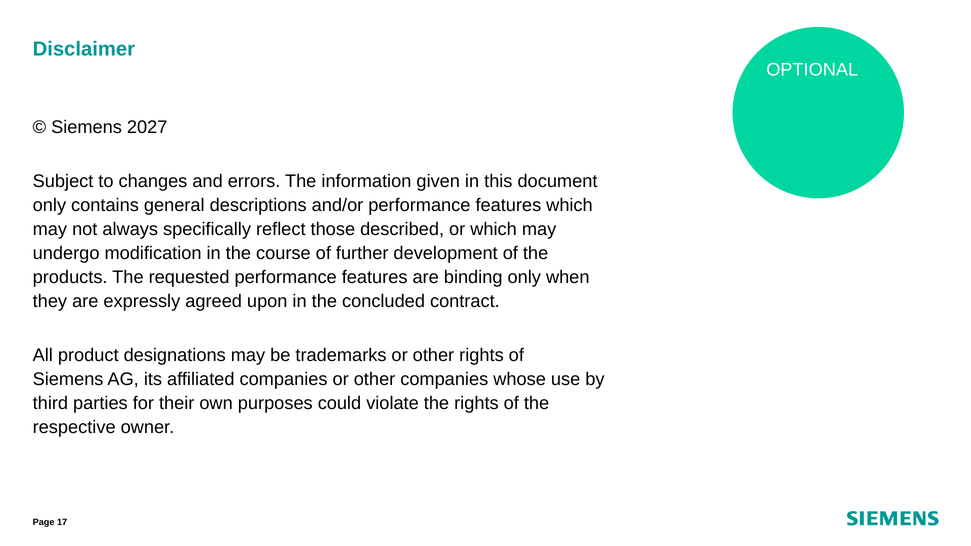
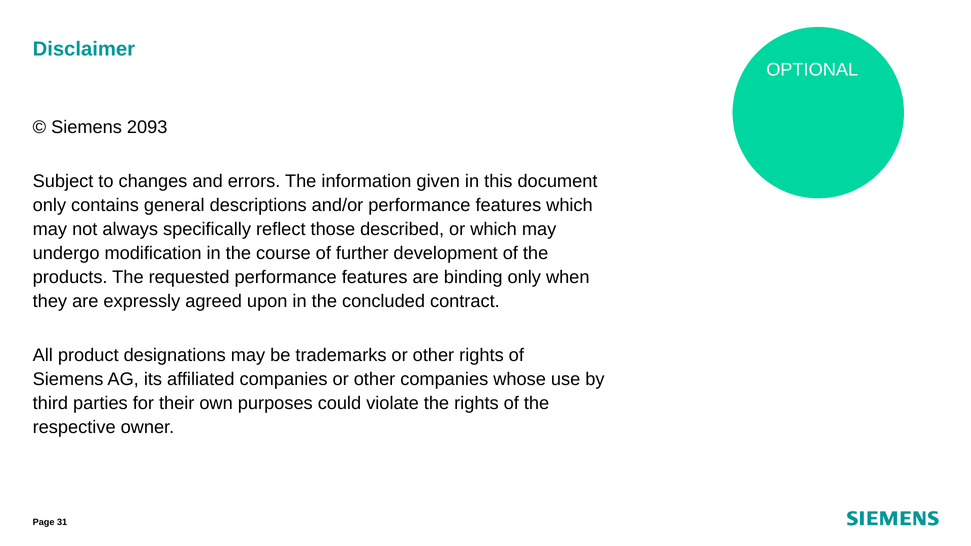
2027: 2027 -> 2093 (147, 127)
17: 17 -> 31 (62, 523)
